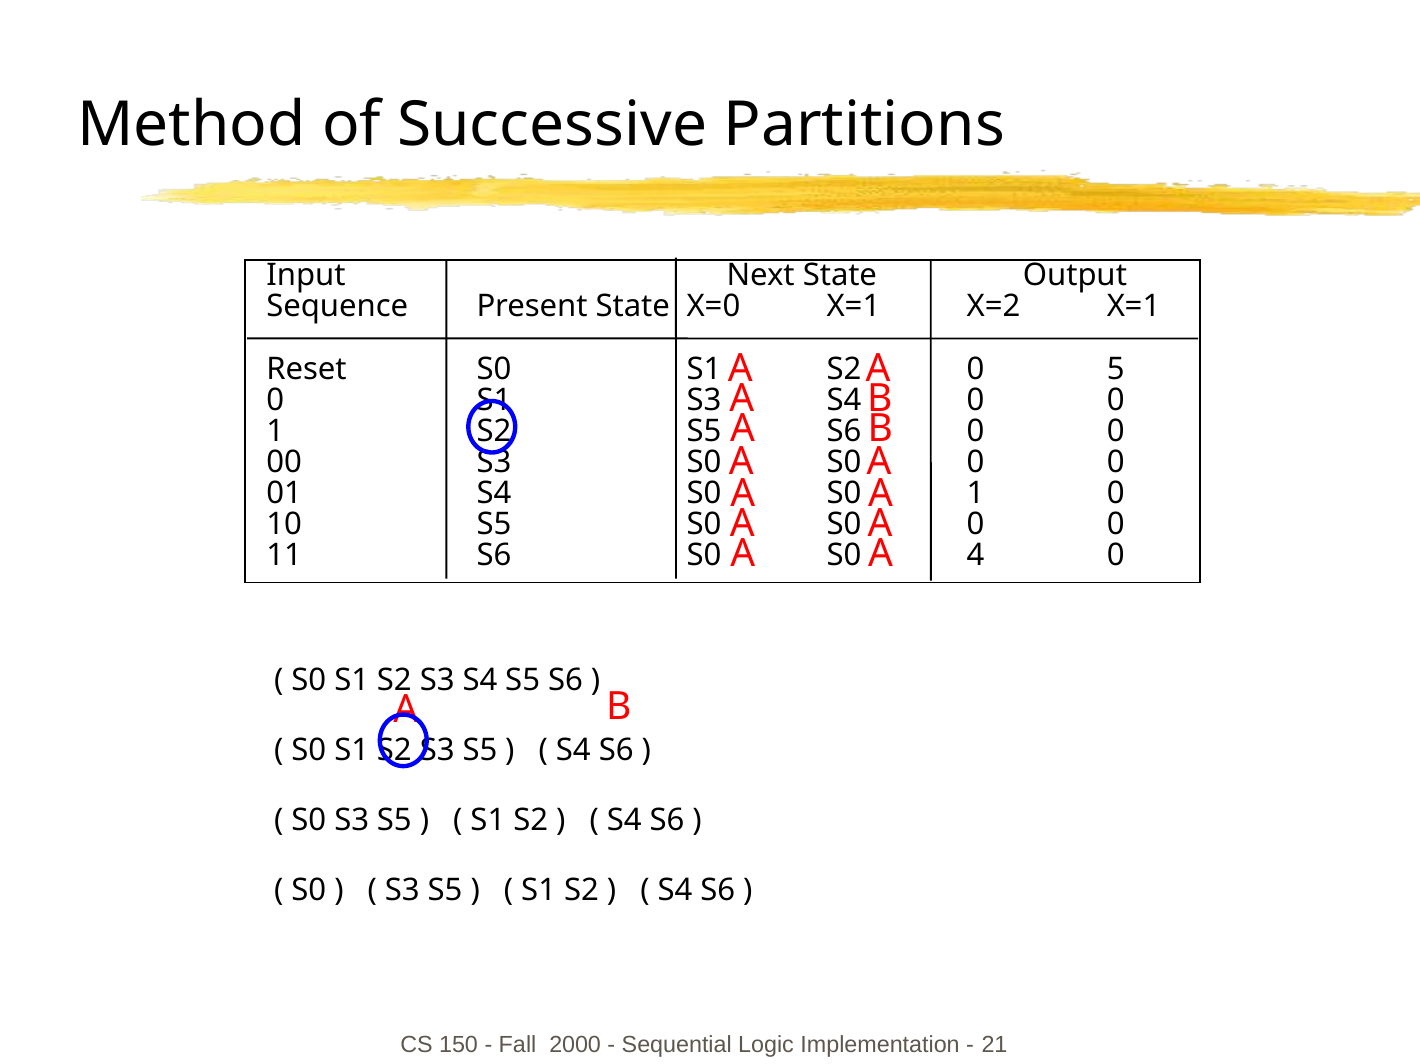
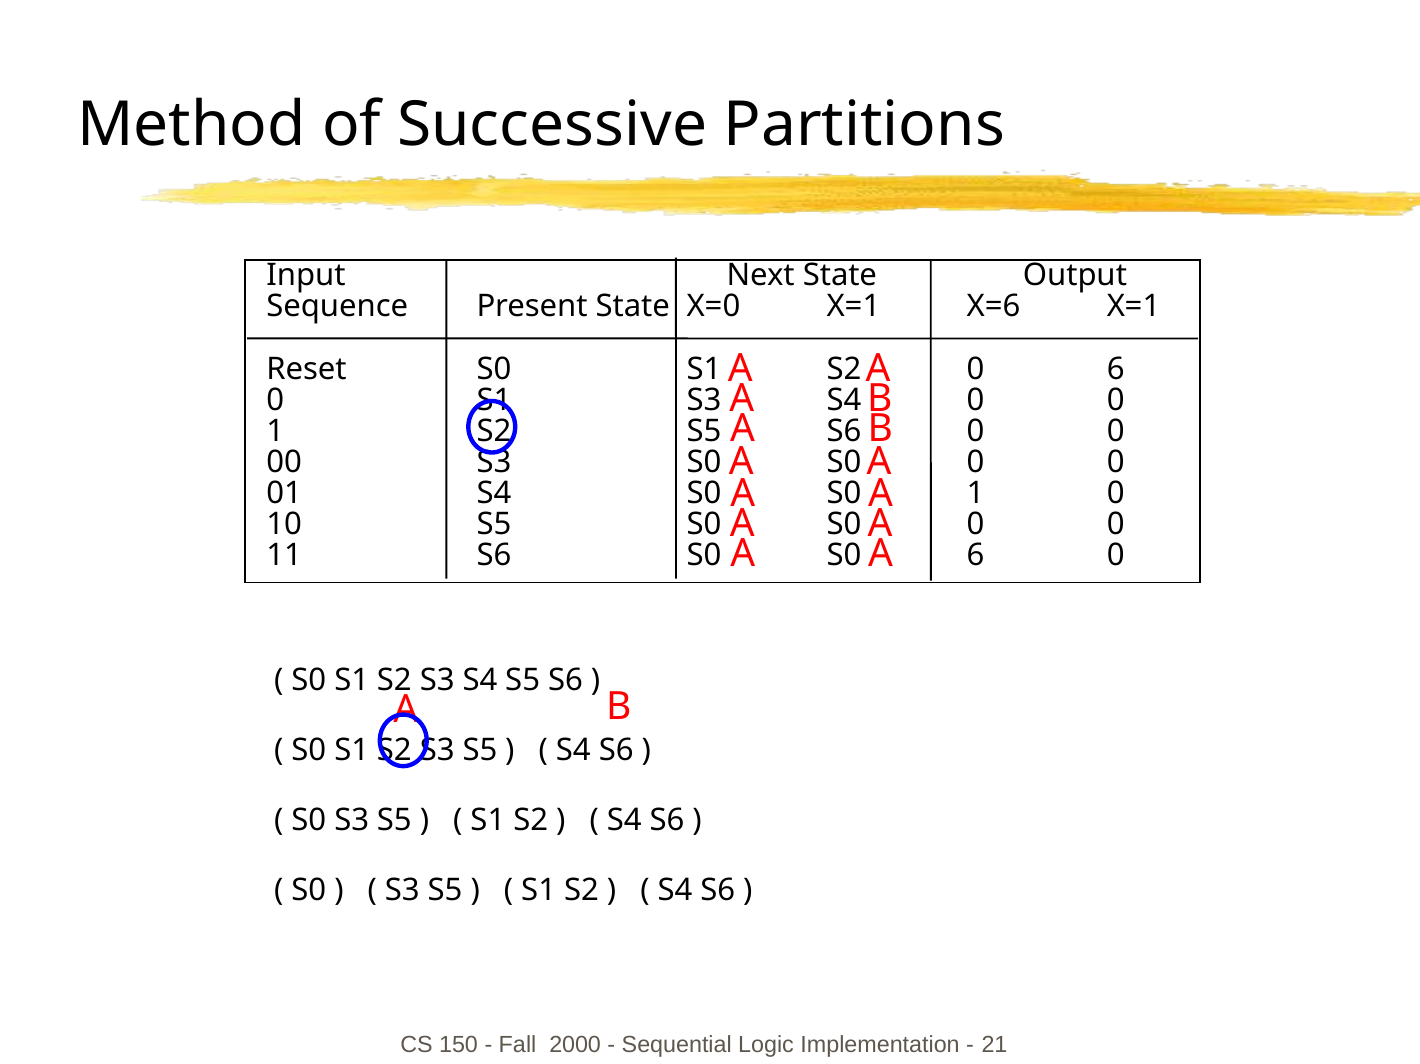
X=2: X=2 -> X=6 (994, 307)
0 5: 5 -> 6 (1116, 369)
S0 4: 4 -> 6 (976, 555)
